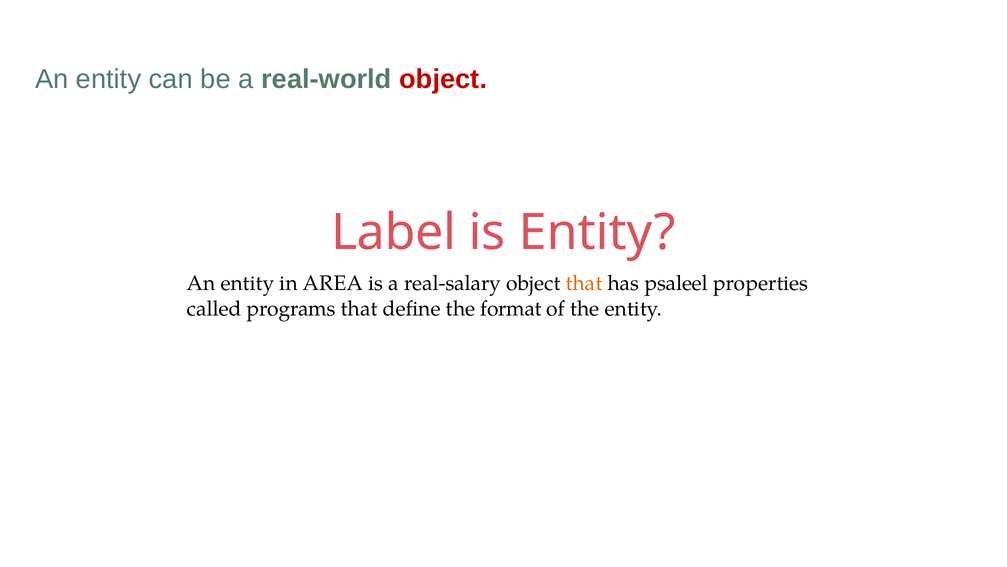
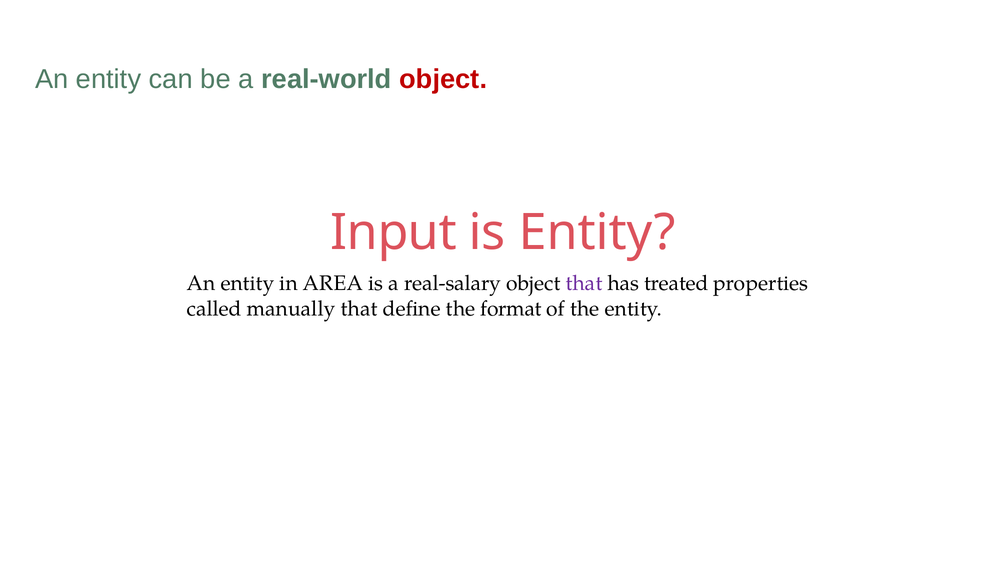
Label: Label -> Input (394, 233)
that colour: orange -> purple (584, 283)
psaleel: psaleel -> treated (676, 283)
programs: programs -> manually (291, 308)
